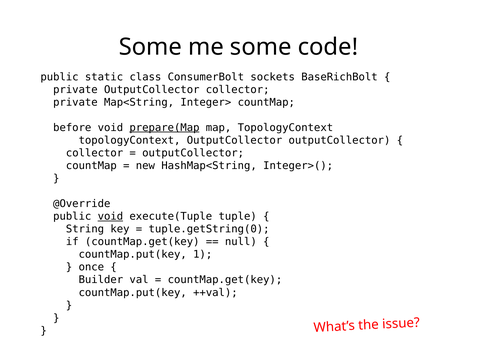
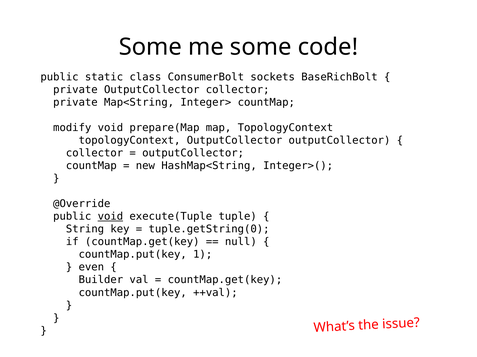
before: before -> modify (72, 128)
prepare(Map underline: present -> none (164, 128)
once: once -> even (91, 268)
